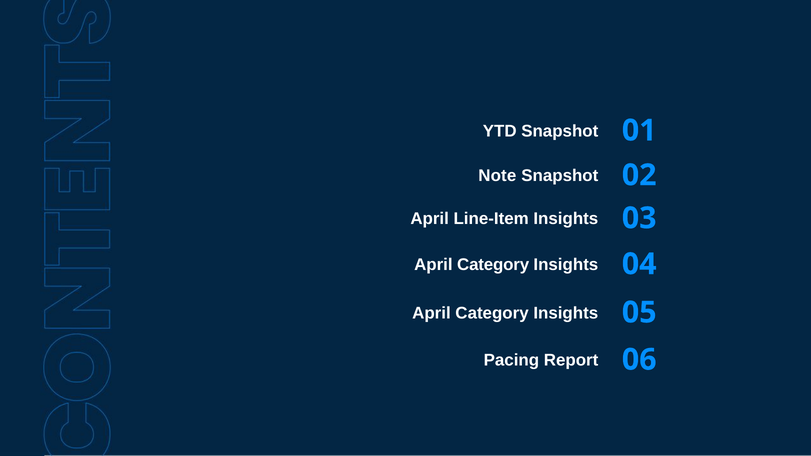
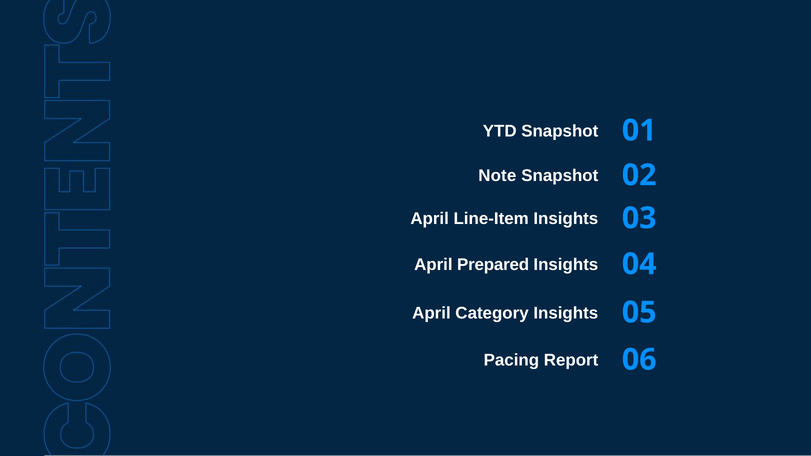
Category: Category -> Prepared (493, 265)
